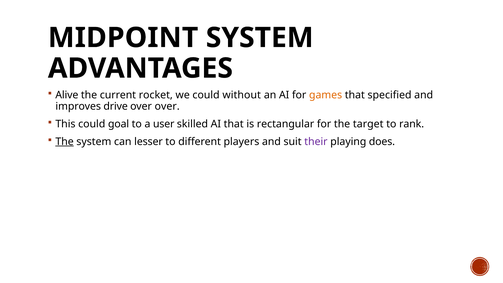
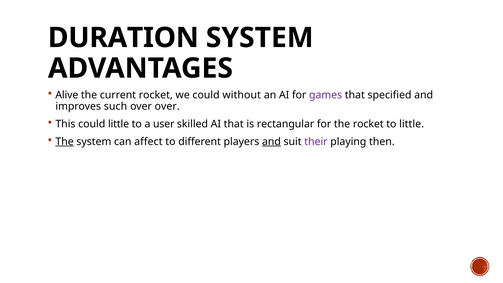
MIDPOINT: MIDPOINT -> DURATION (123, 38)
games colour: orange -> purple (326, 95)
drive: drive -> such (116, 106)
could goal: goal -> little (119, 124)
the target: target -> rocket (368, 124)
to rank: rank -> little (412, 124)
lesser: lesser -> affect (148, 142)
and underline: none -> present (271, 142)
does: does -> then (382, 142)
